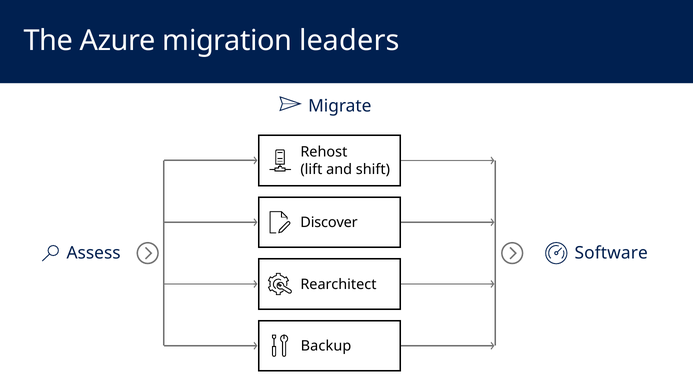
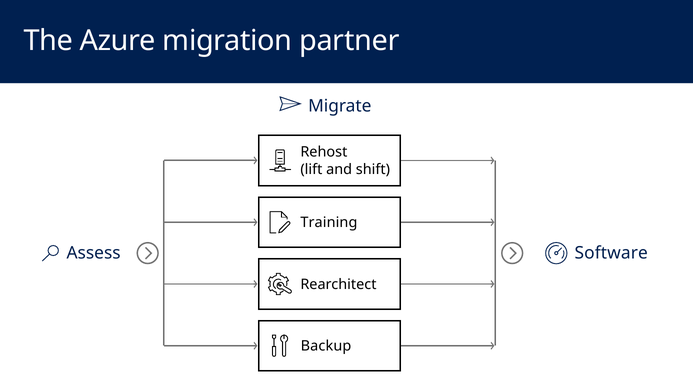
leaders: leaders -> partner (349, 41)
Discover: Discover -> Training (329, 222)
